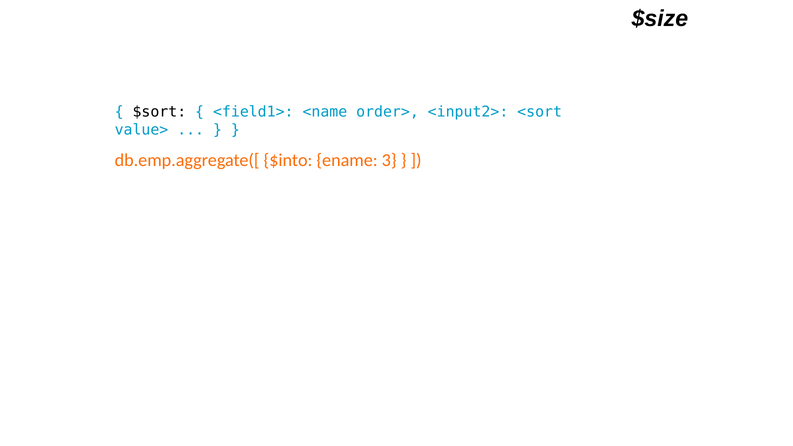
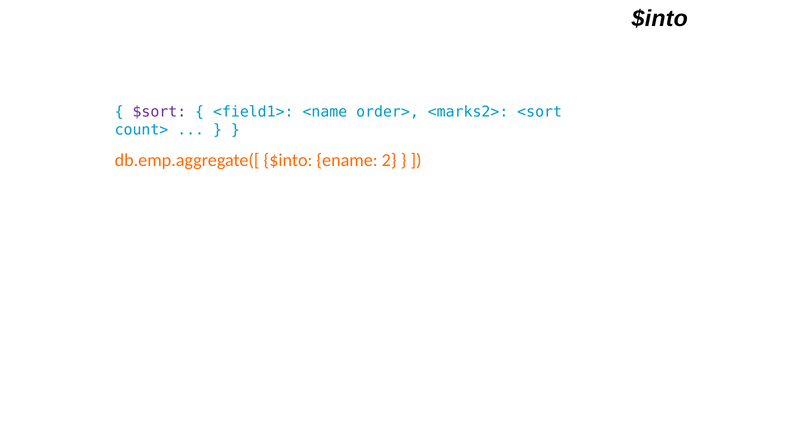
$size: $size -> $into (660, 18)
$sort colour: black -> purple (159, 112)
<input2>: <input2> -> <marks2> (468, 112)
value>: value> -> count> (141, 130)
3: 3 -> 2 (389, 160)
